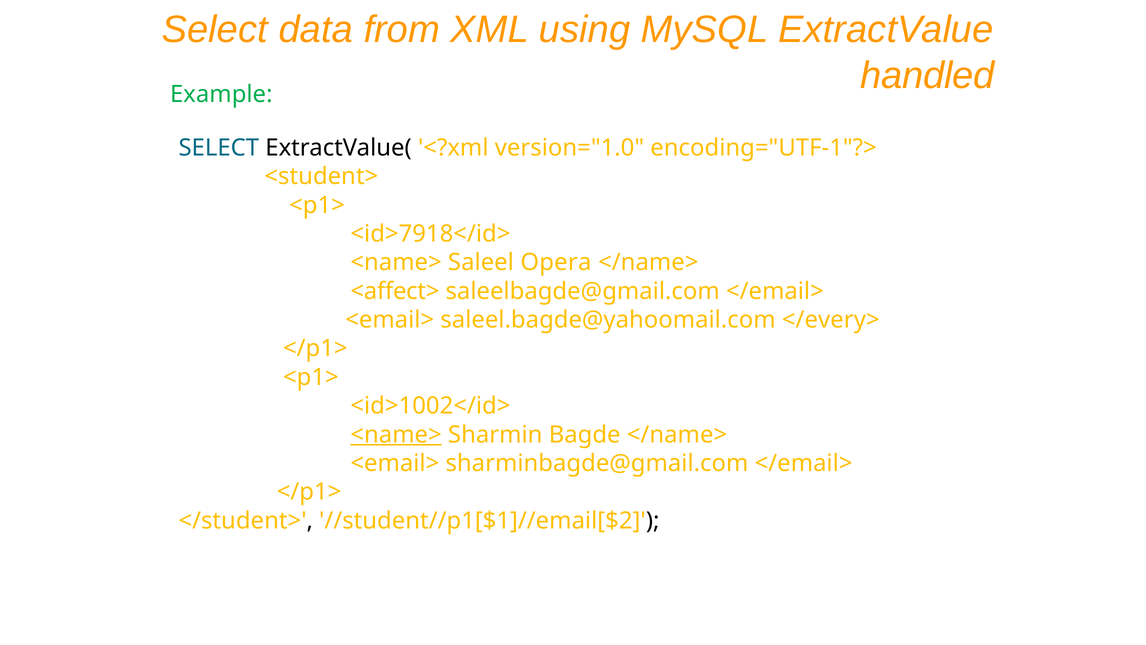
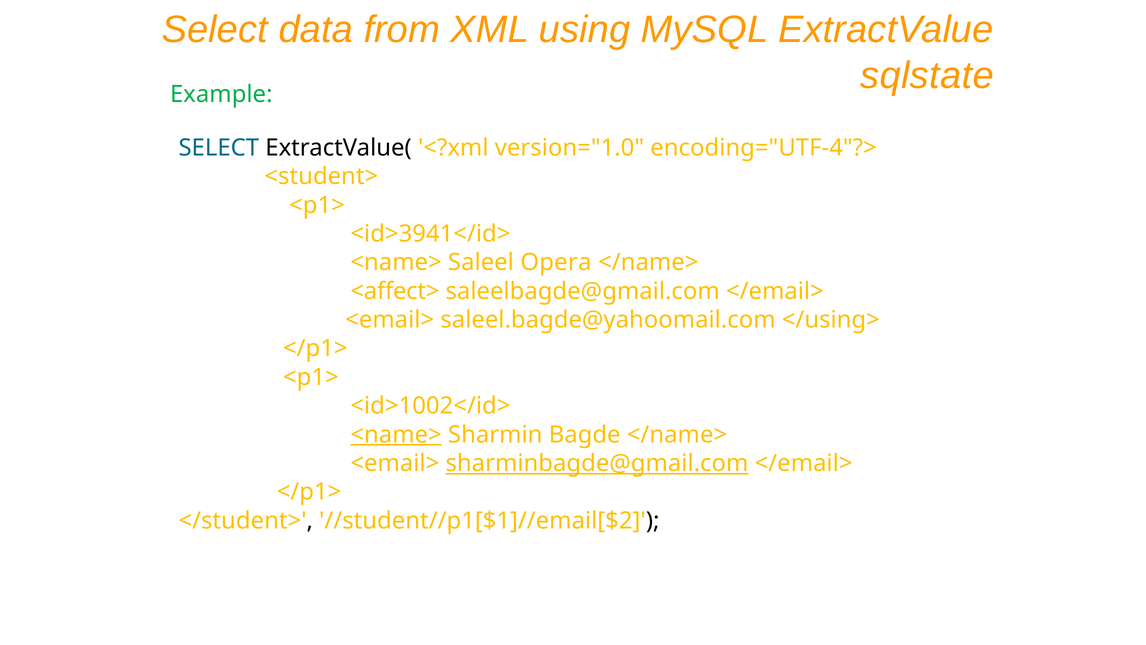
handled: handled -> sqlstate (927, 76)
encoding="UTF-1"?>: encoding="UTF-1"?> -> encoding="UTF-4"?> (764, 148)
<id>7918</id>: <id>7918</id> -> <id>3941</id> (430, 234)
</every>: </every> -> </using> (831, 320)
sharminbagde@gmail.com underline: none -> present (597, 463)
